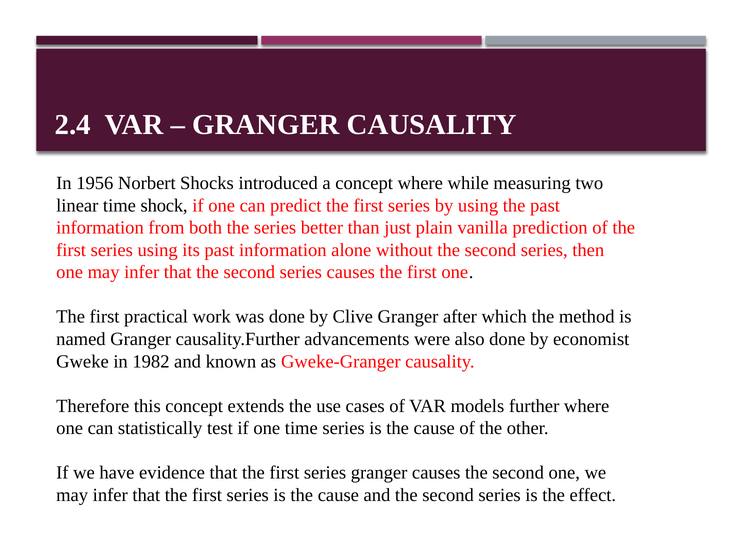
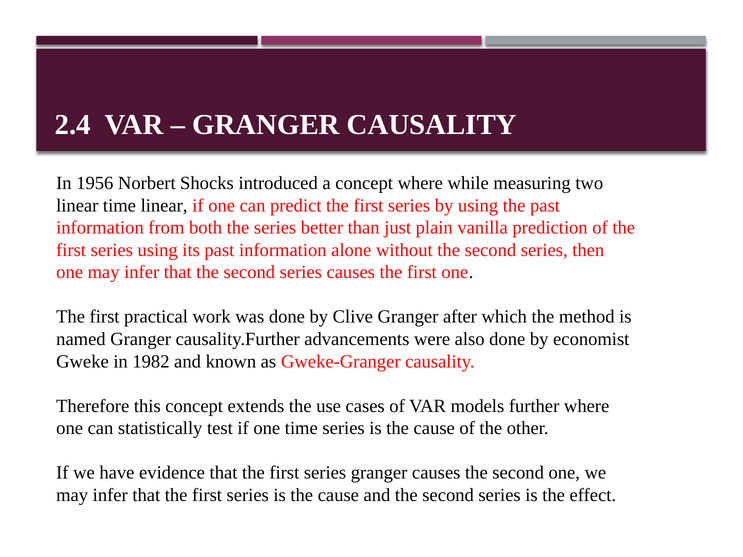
time shock: shock -> linear (164, 206)
